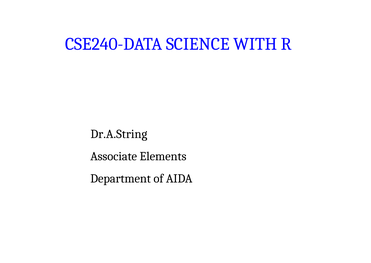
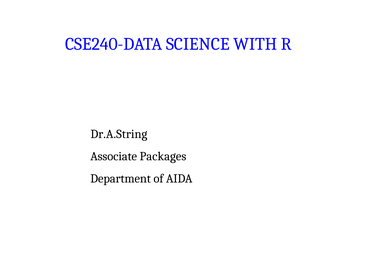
Elements: Elements -> Packages (163, 156)
